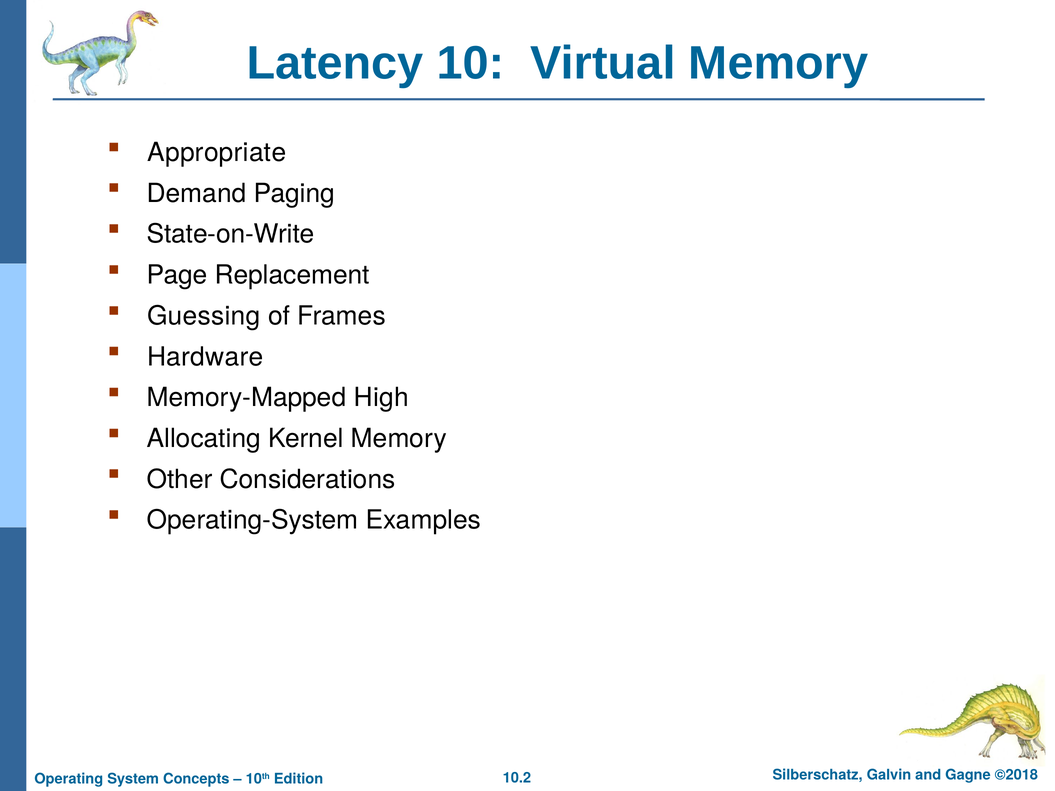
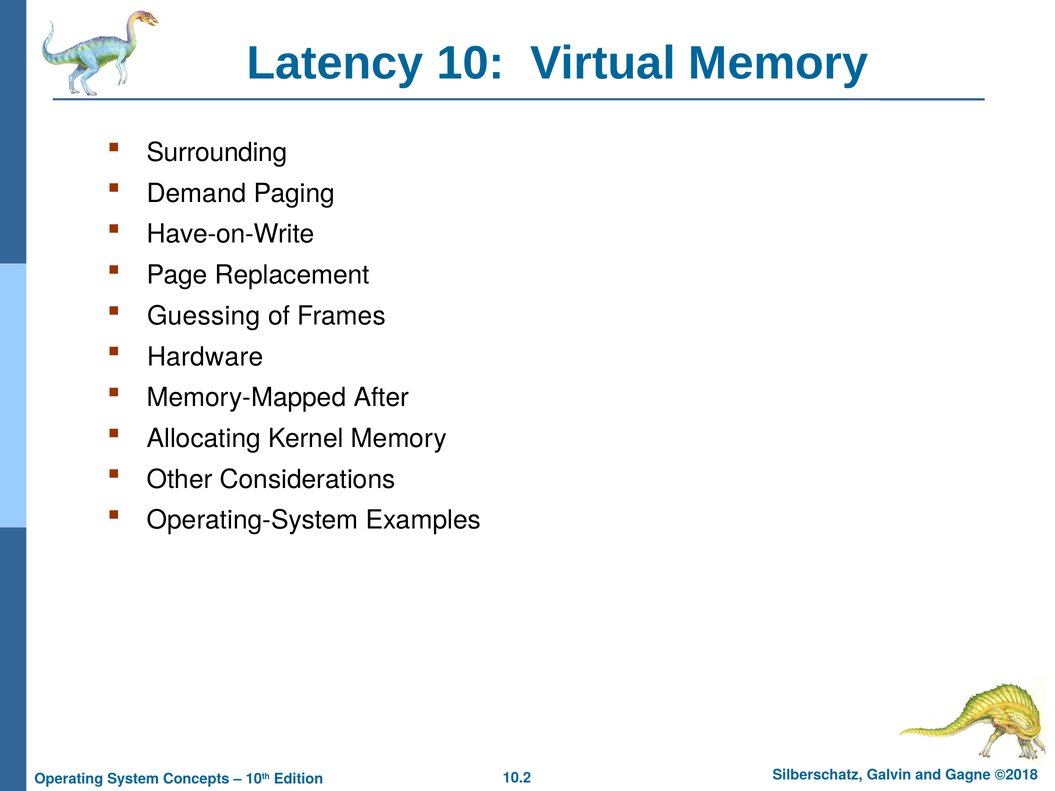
Appropriate: Appropriate -> Surrounding (217, 153)
State-on-Write: State-on-Write -> Have-on-Write (231, 234)
High: High -> After (381, 398)
